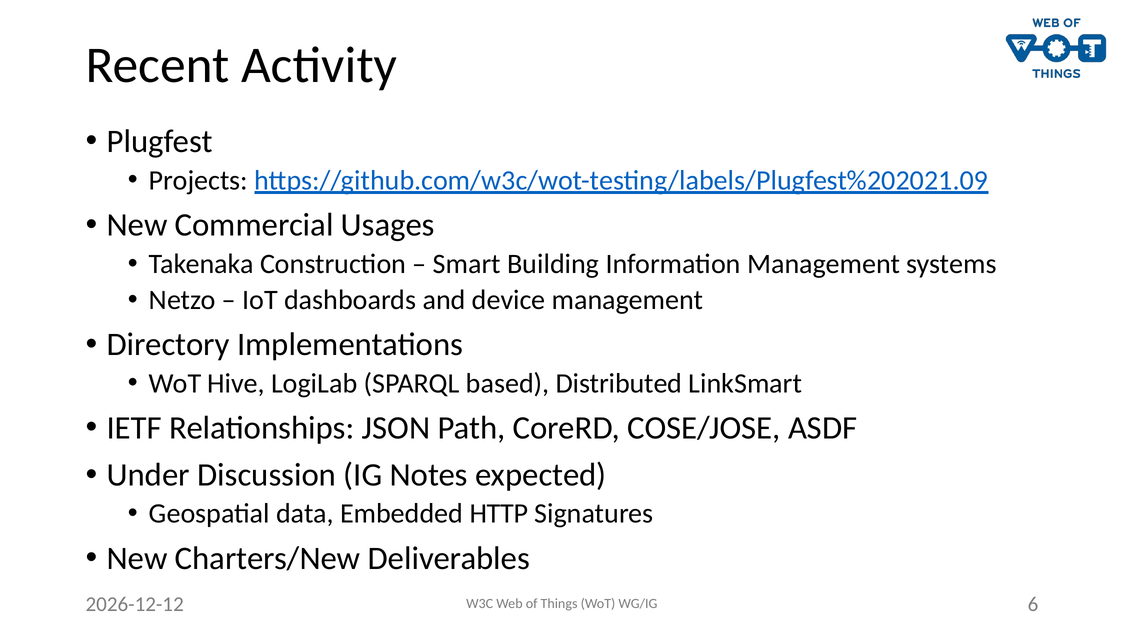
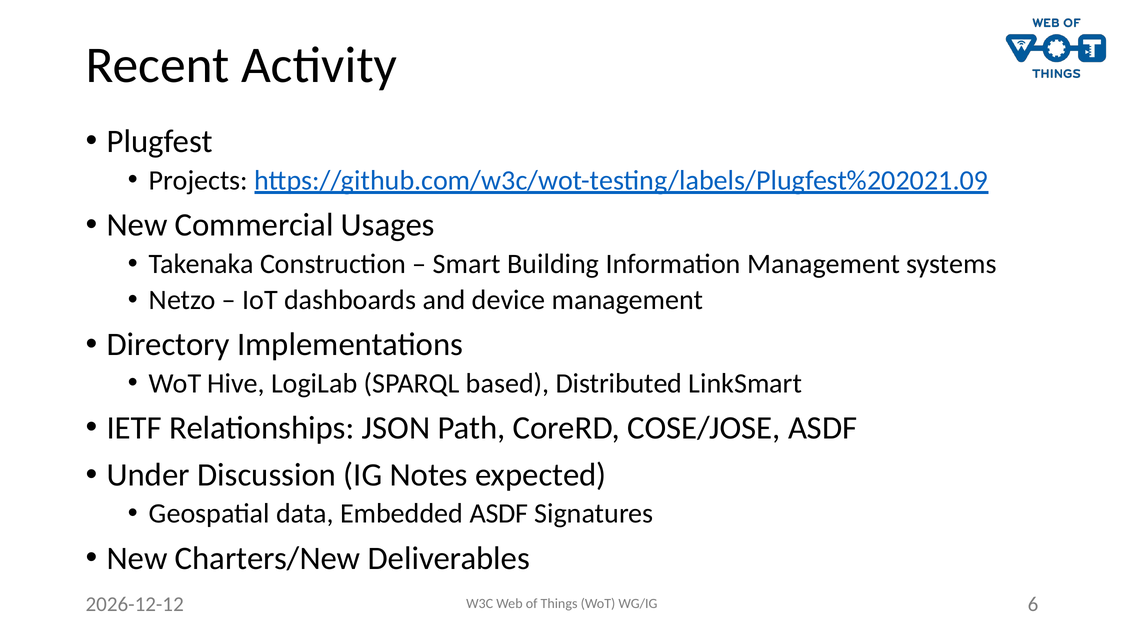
Embedded HTTP: HTTP -> ASDF (499, 514)
